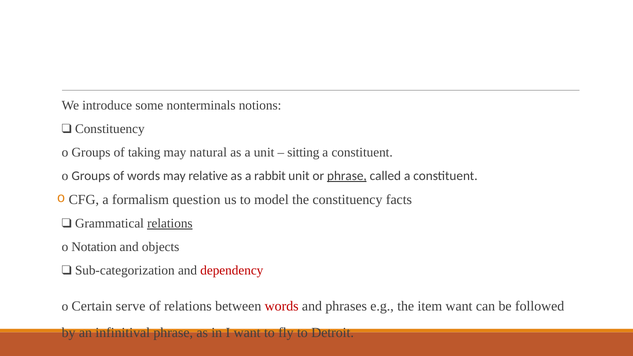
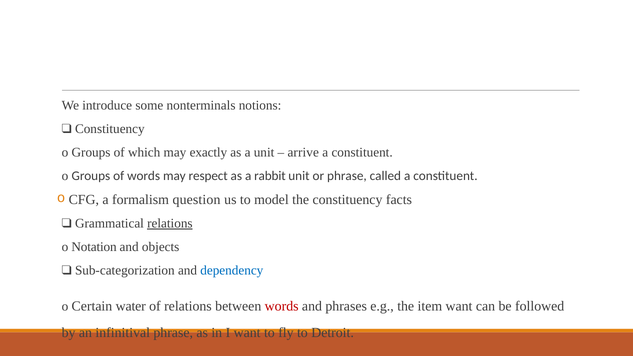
taking: taking -> which (144, 152)
natural: natural -> exactly (208, 152)
sitting: sitting -> arrive (303, 152)
relative: relative -> respect (208, 176)
phrase underline: present -> none (347, 176)
dependency colour: red -> blue (232, 270)
serve: serve -> water (131, 306)
